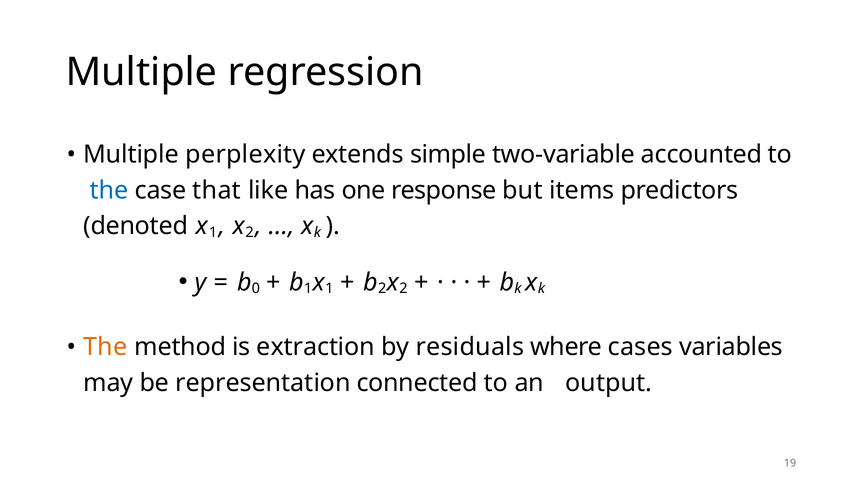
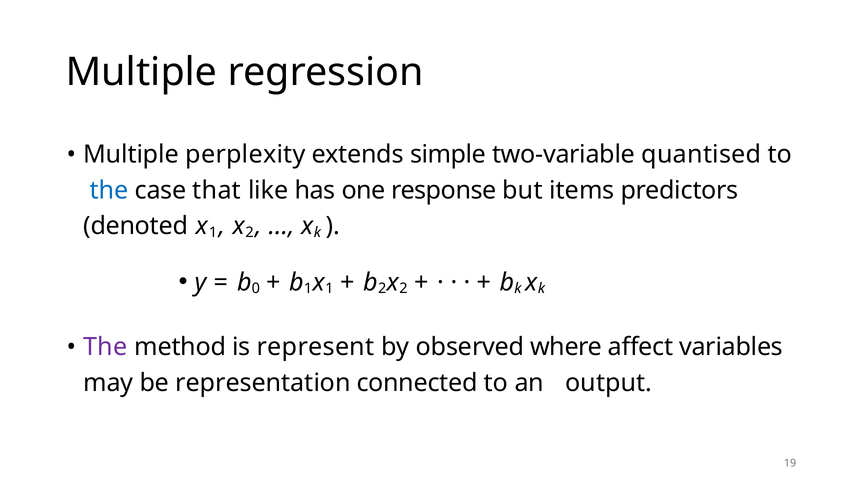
accounted: accounted -> quantised (701, 155)
The colour: orange -> purple (105, 347)
extraction: extraction -> represent (316, 347)
residuals: residuals -> observed (470, 347)
cases: cases -> affect (641, 347)
